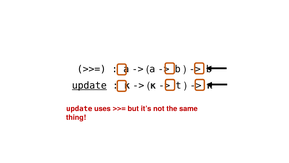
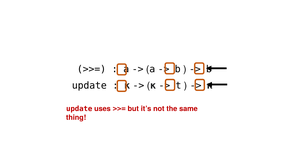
update underline: present -> none (89, 85)
